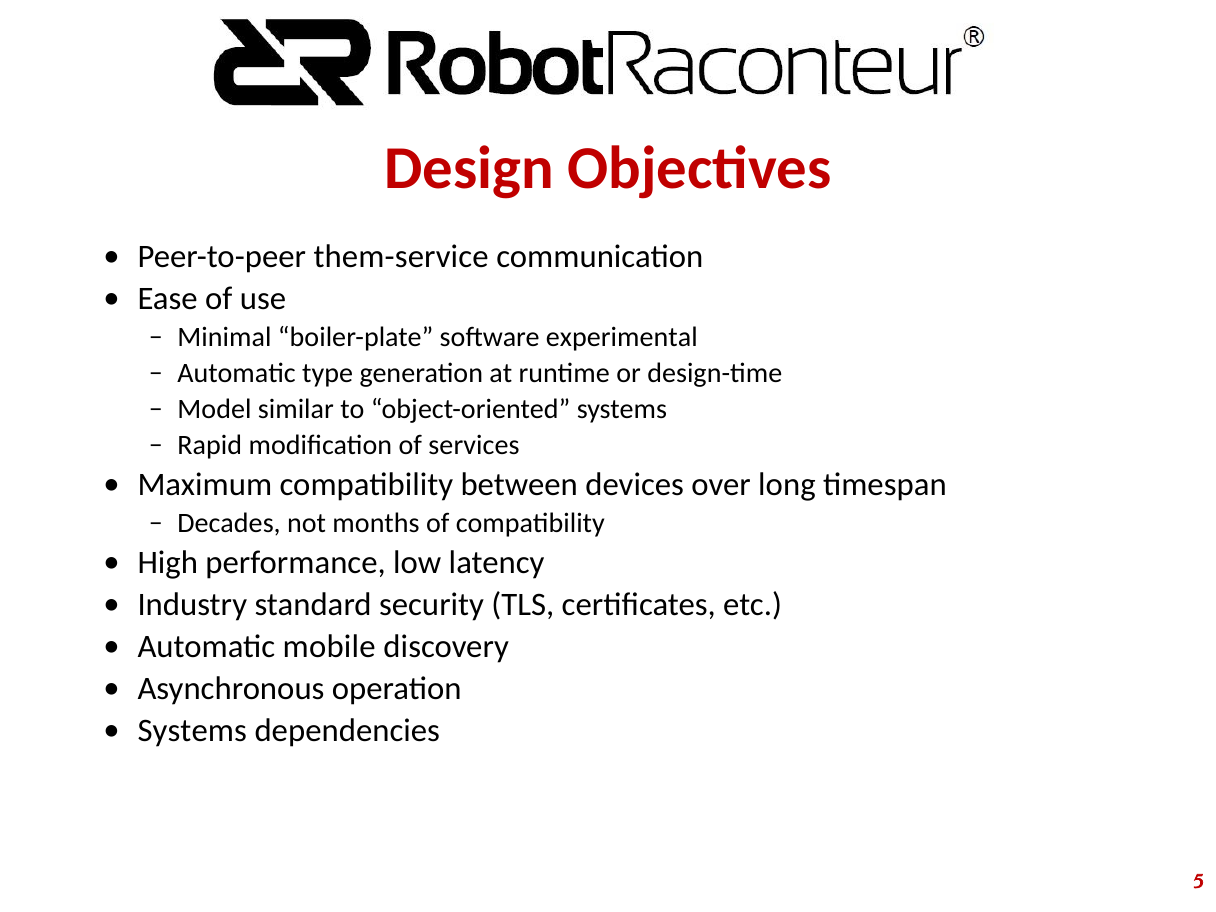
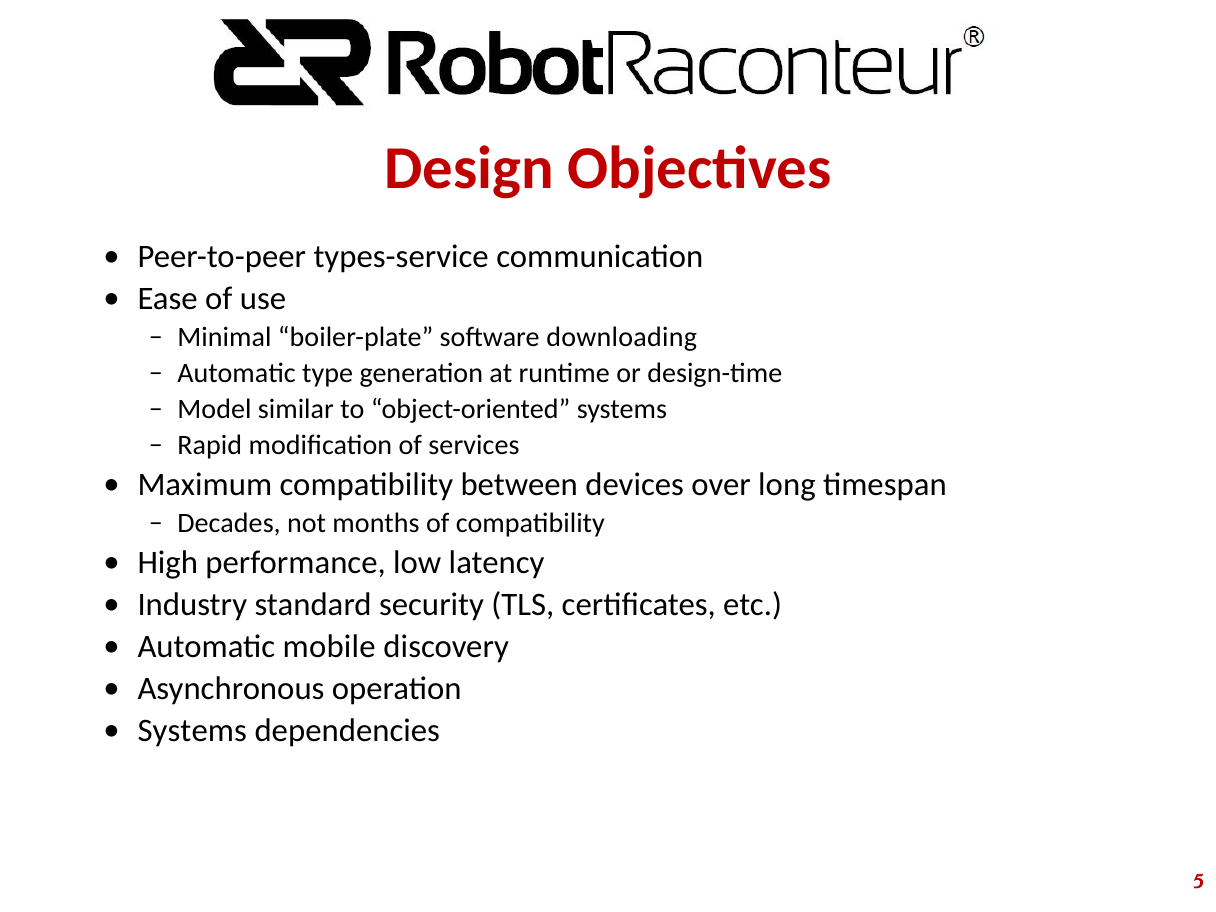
them-service: them-service -> types-service (401, 257)
experimental: experimental -> downloading (622, 337)
